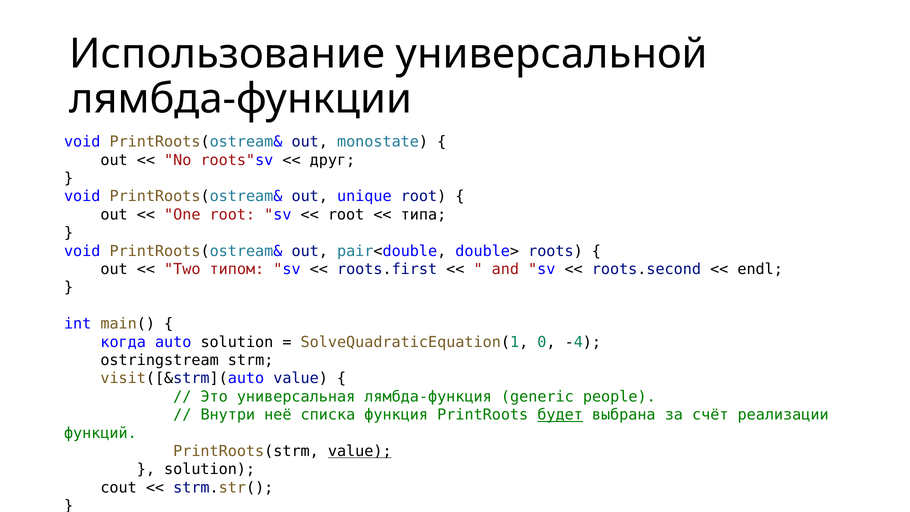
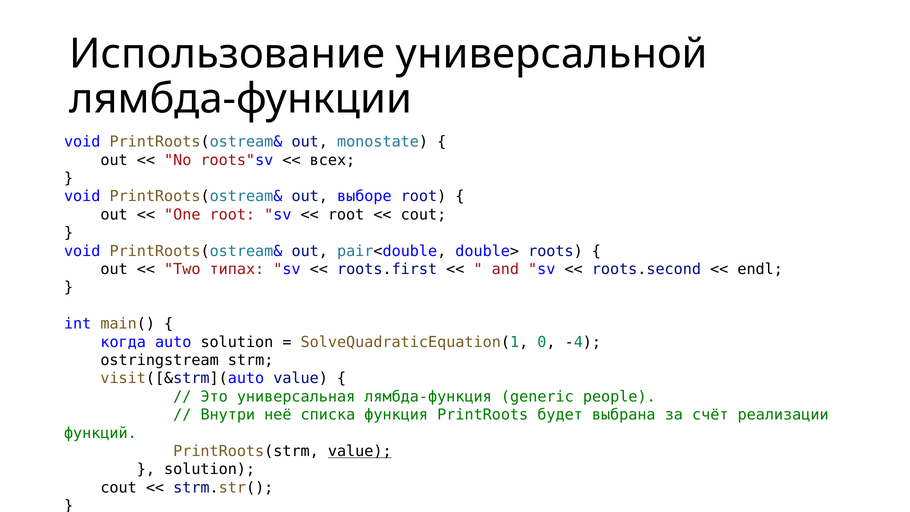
друг: друг -> всех (332, 160)
unique: unique -> выборе (364, 196)
типа: типа -> cout (423, 215)
типом: типом -> типах (237, 269)
будет underline: present -> none (560, 415)
